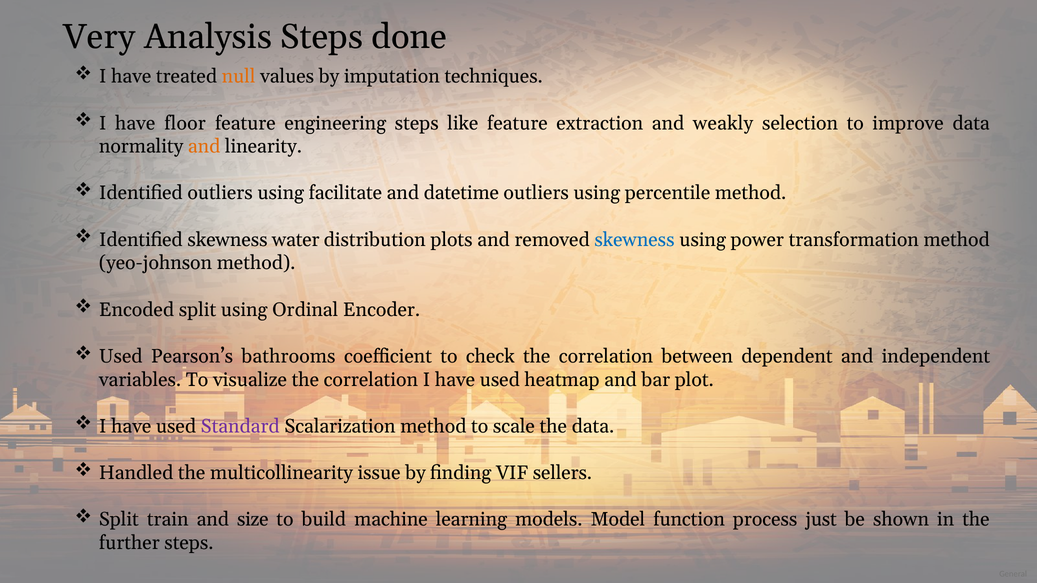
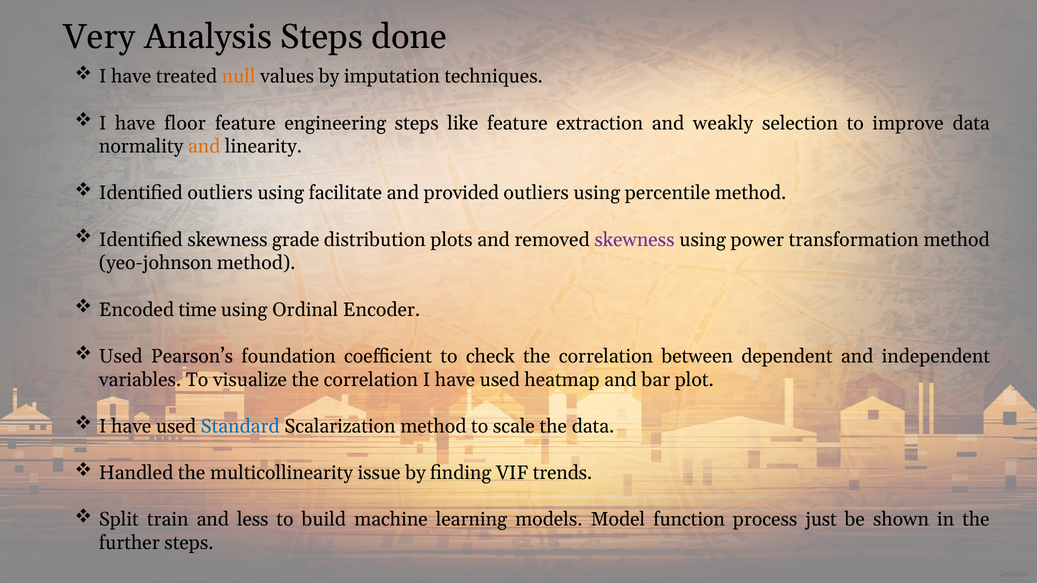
datetime: datetime -> provided (461, 193)
water: water -> grade (296, 240)
skewness colour: blue -> purple (634, 240)
Encoded split: split -> time (198, 310)
bathrooms: bathrooms -> foundation (289, 356)
Standard colour: purple -> blue (240, 426)
sellers: sellers -> trends (562, 473)
size: size -> less (253, 520)
